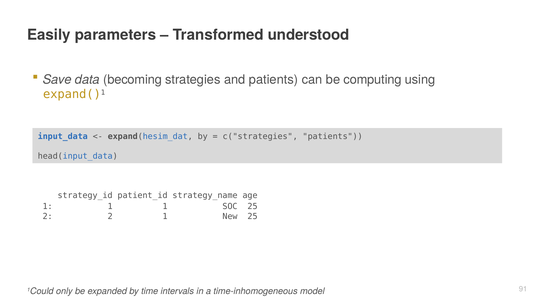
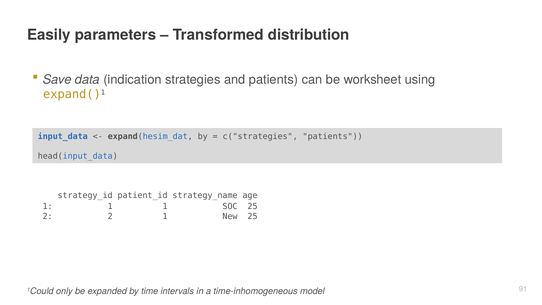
understood: understood -> distribution (309, 35)
becoming: becoming -> indication (133, 79)
computing: computing -> worksheet (372, 79)
